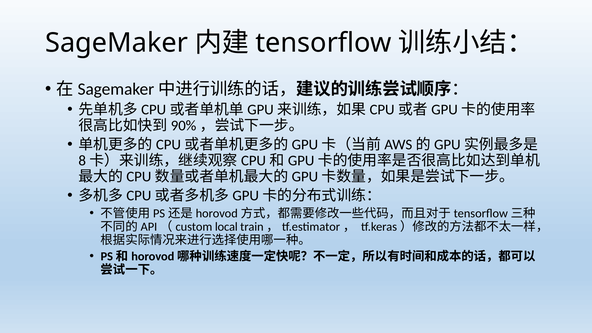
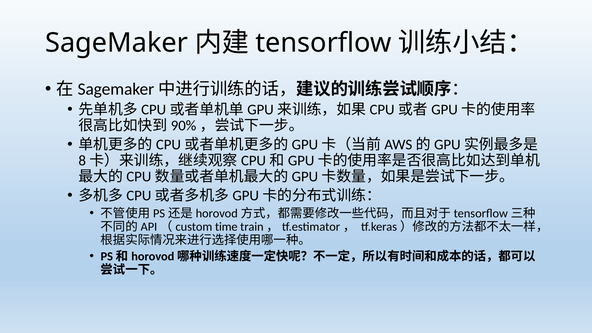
local: local -> time (226, 227)
